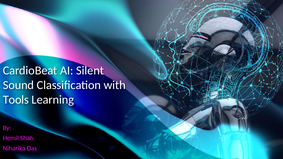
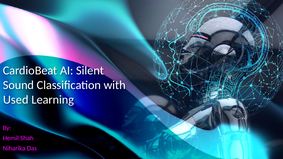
Tools: Tools -> Used (16, 100)
